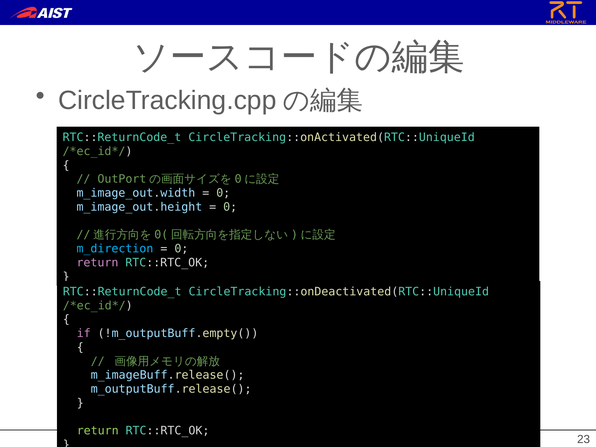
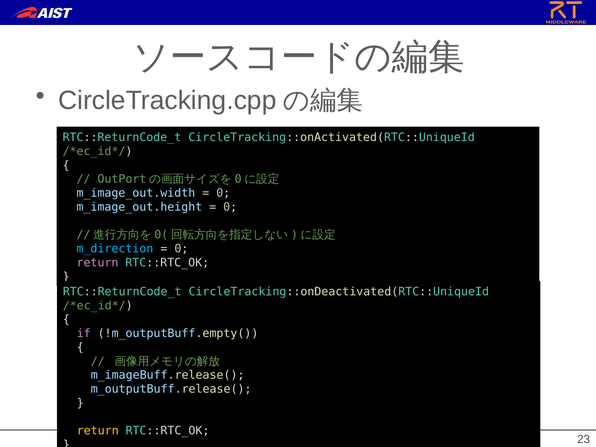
return colour: light green -> yellow (98, 431)
